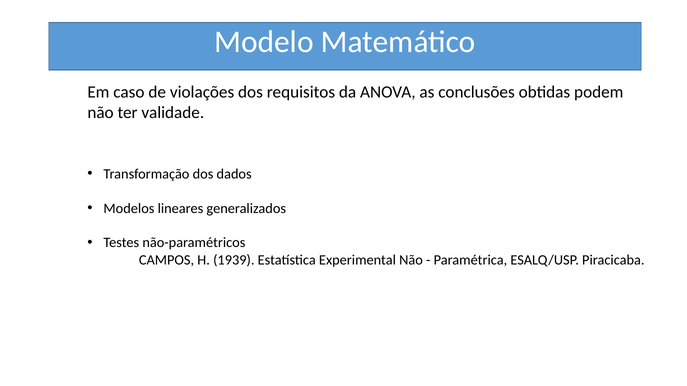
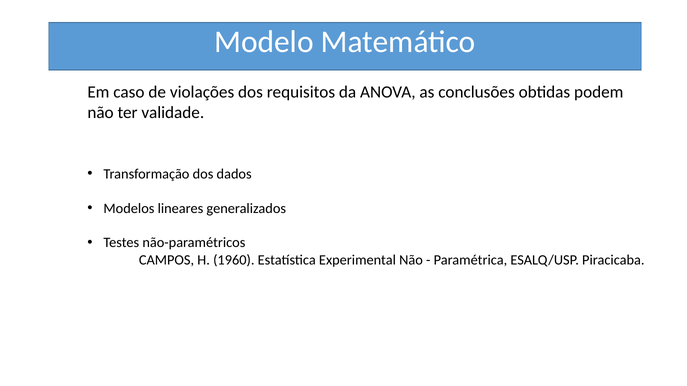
1939: 1939 -> 1960 (234, 260)
